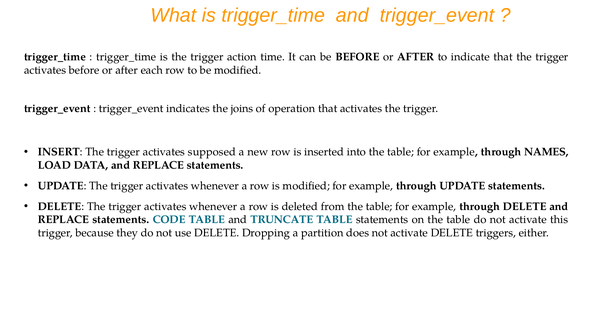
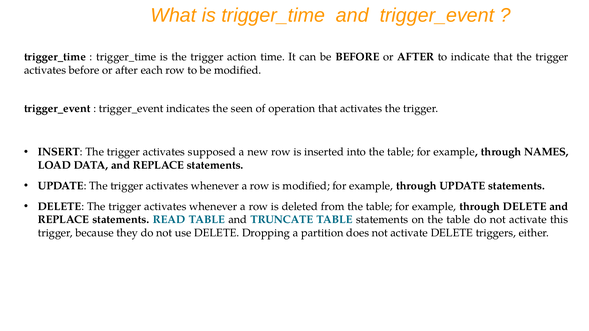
joins: joins -> seen (242, 109)
CODE: CODE -> READ (169, 220)
